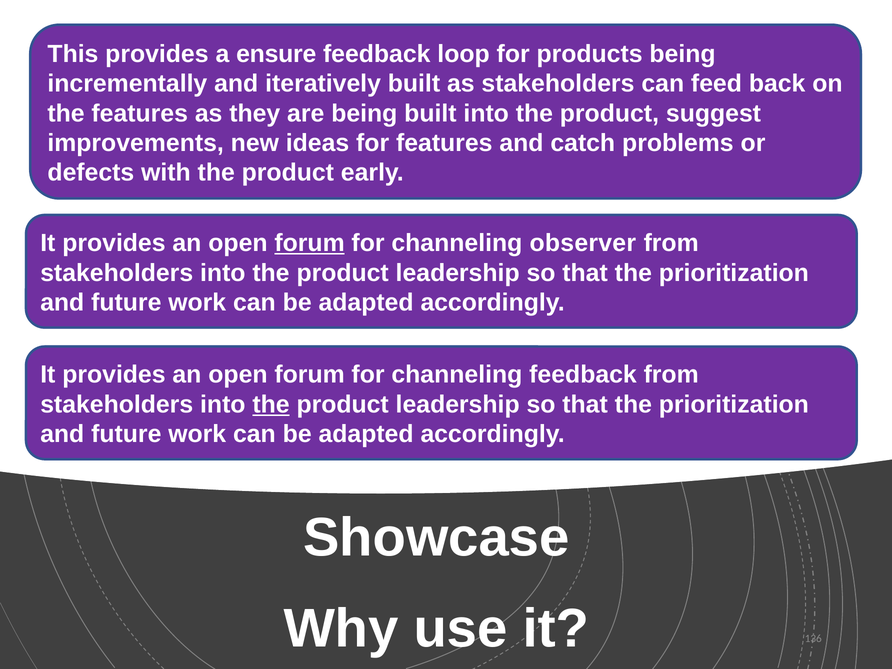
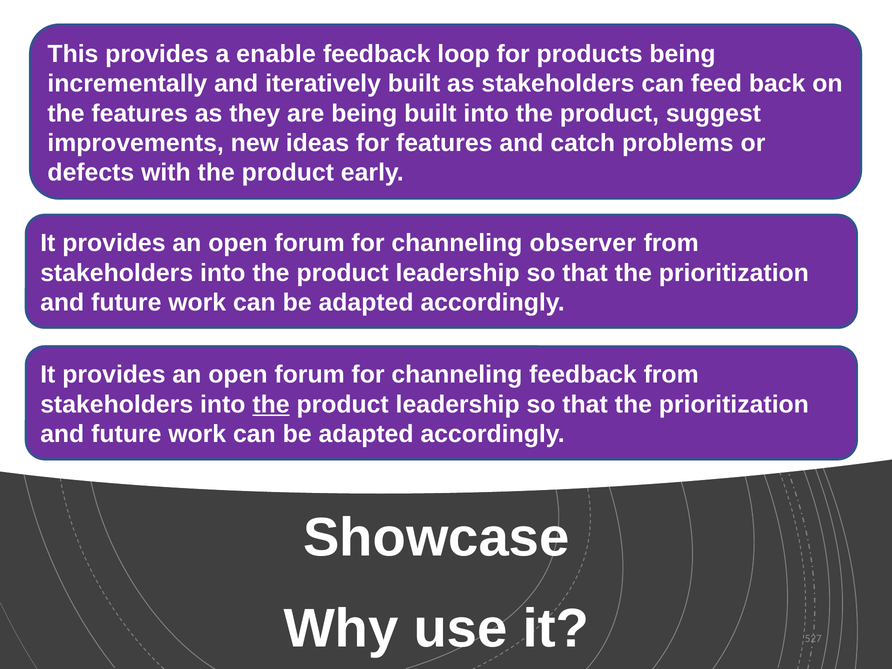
ensure: ensure -> enable (276, 54)
forum underline: present -> none (310, 243)
136: 136 -> 527 (813, 639)
